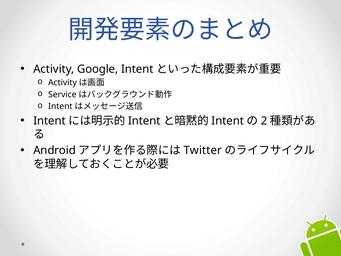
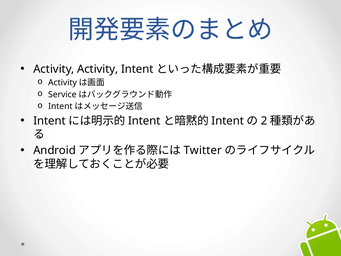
Activity Google: Google -> Activity (98, 69)
